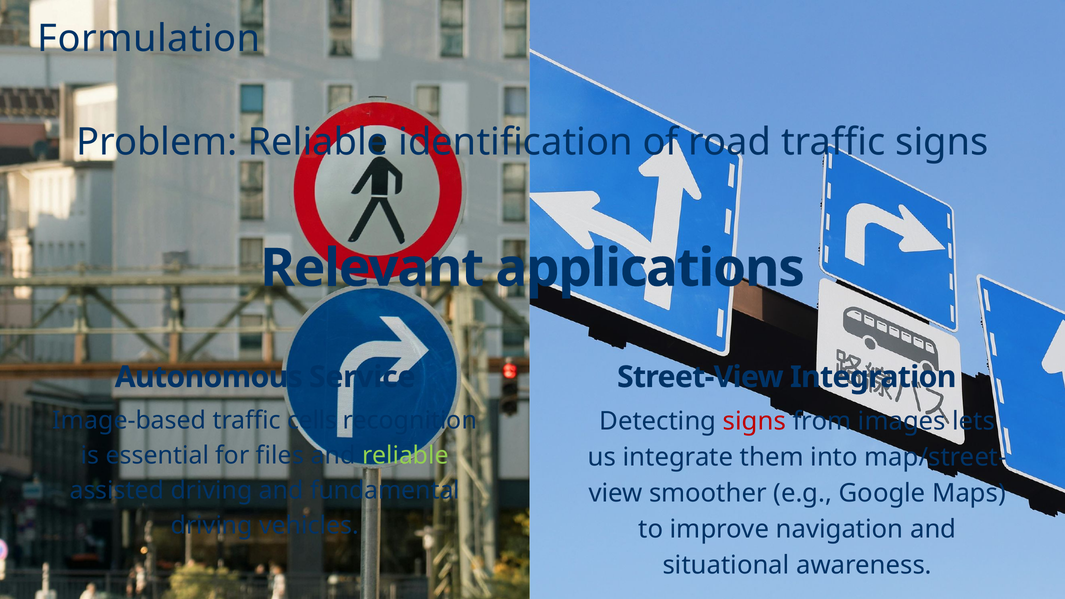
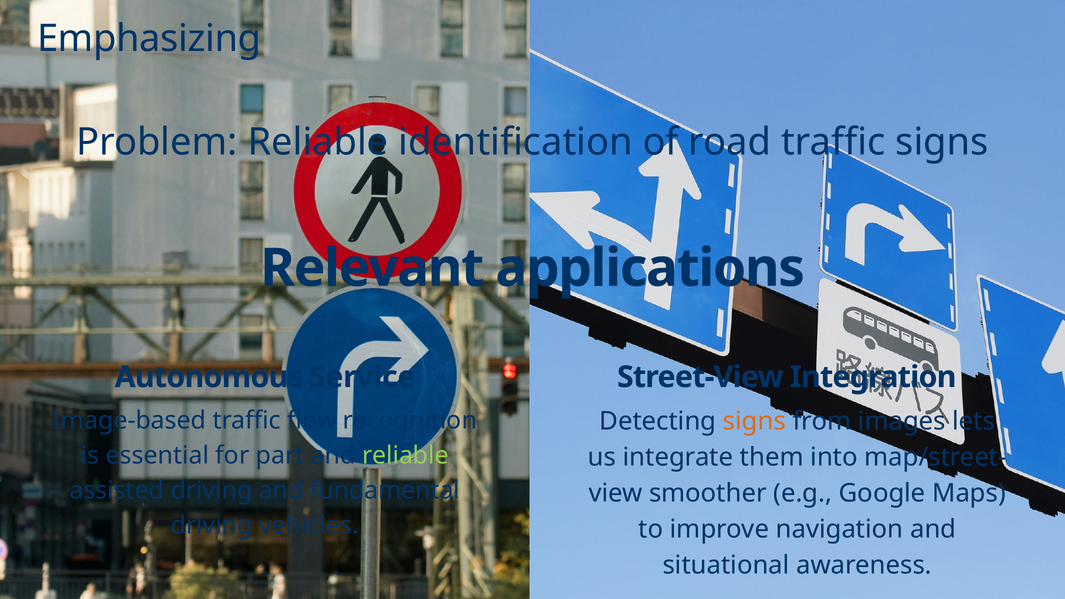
Formulation: Formulation -> Emphasizing (149, 39)
cells: cells -> flow (312, 421)
signs colour: red -> orange (754, 421)
files: files -> part (280, 456)
